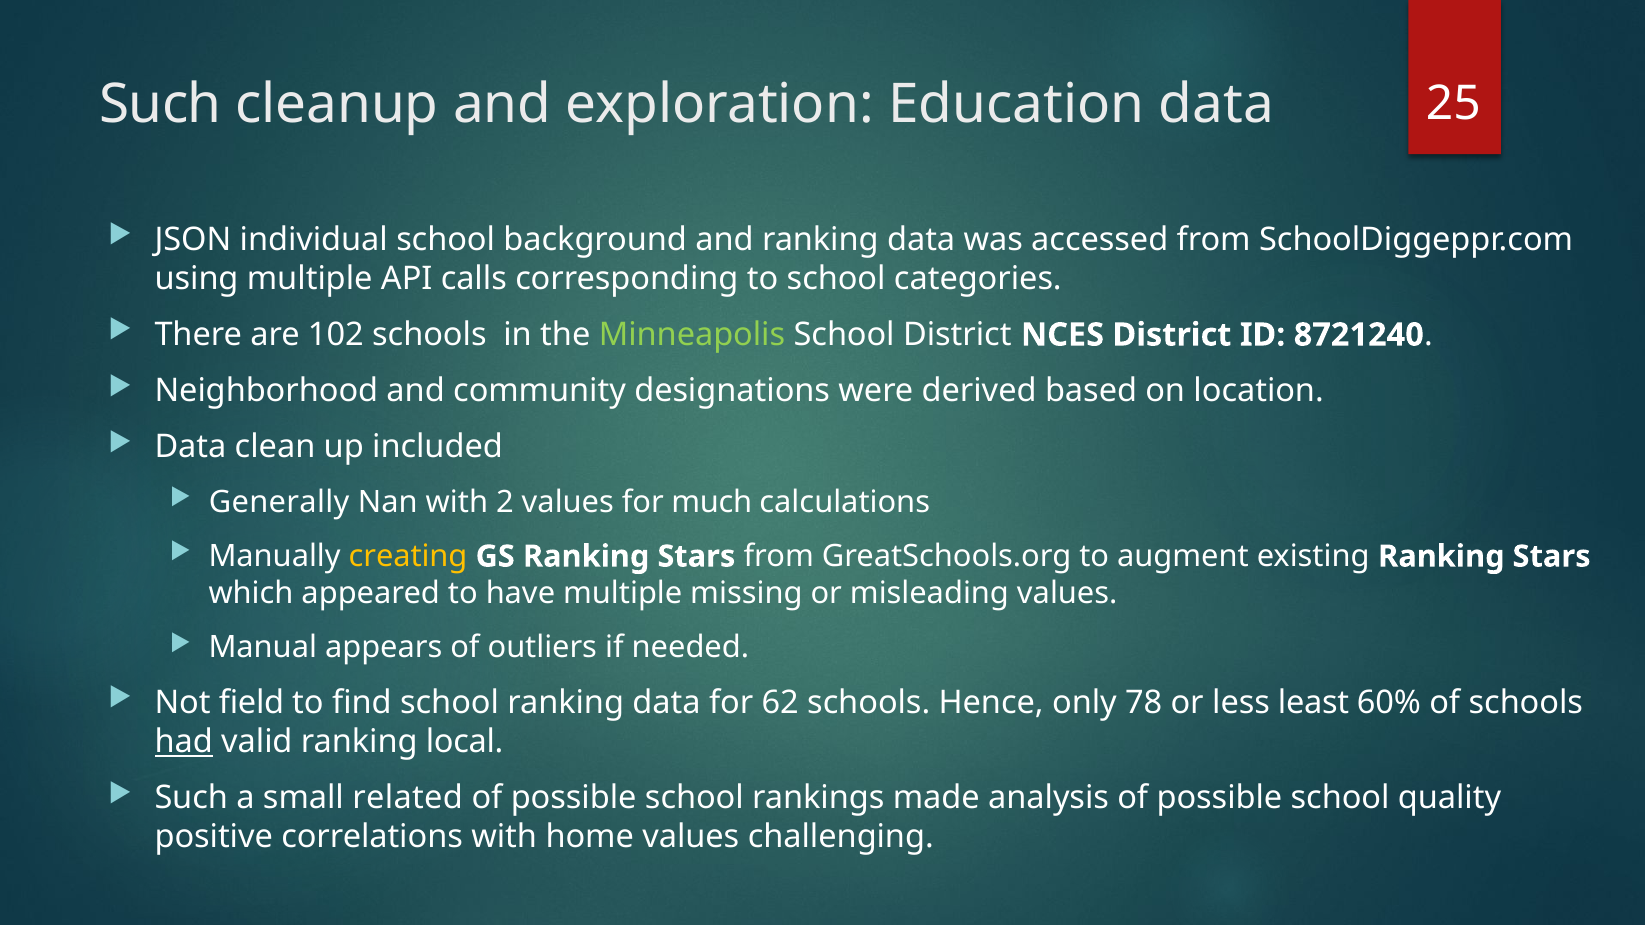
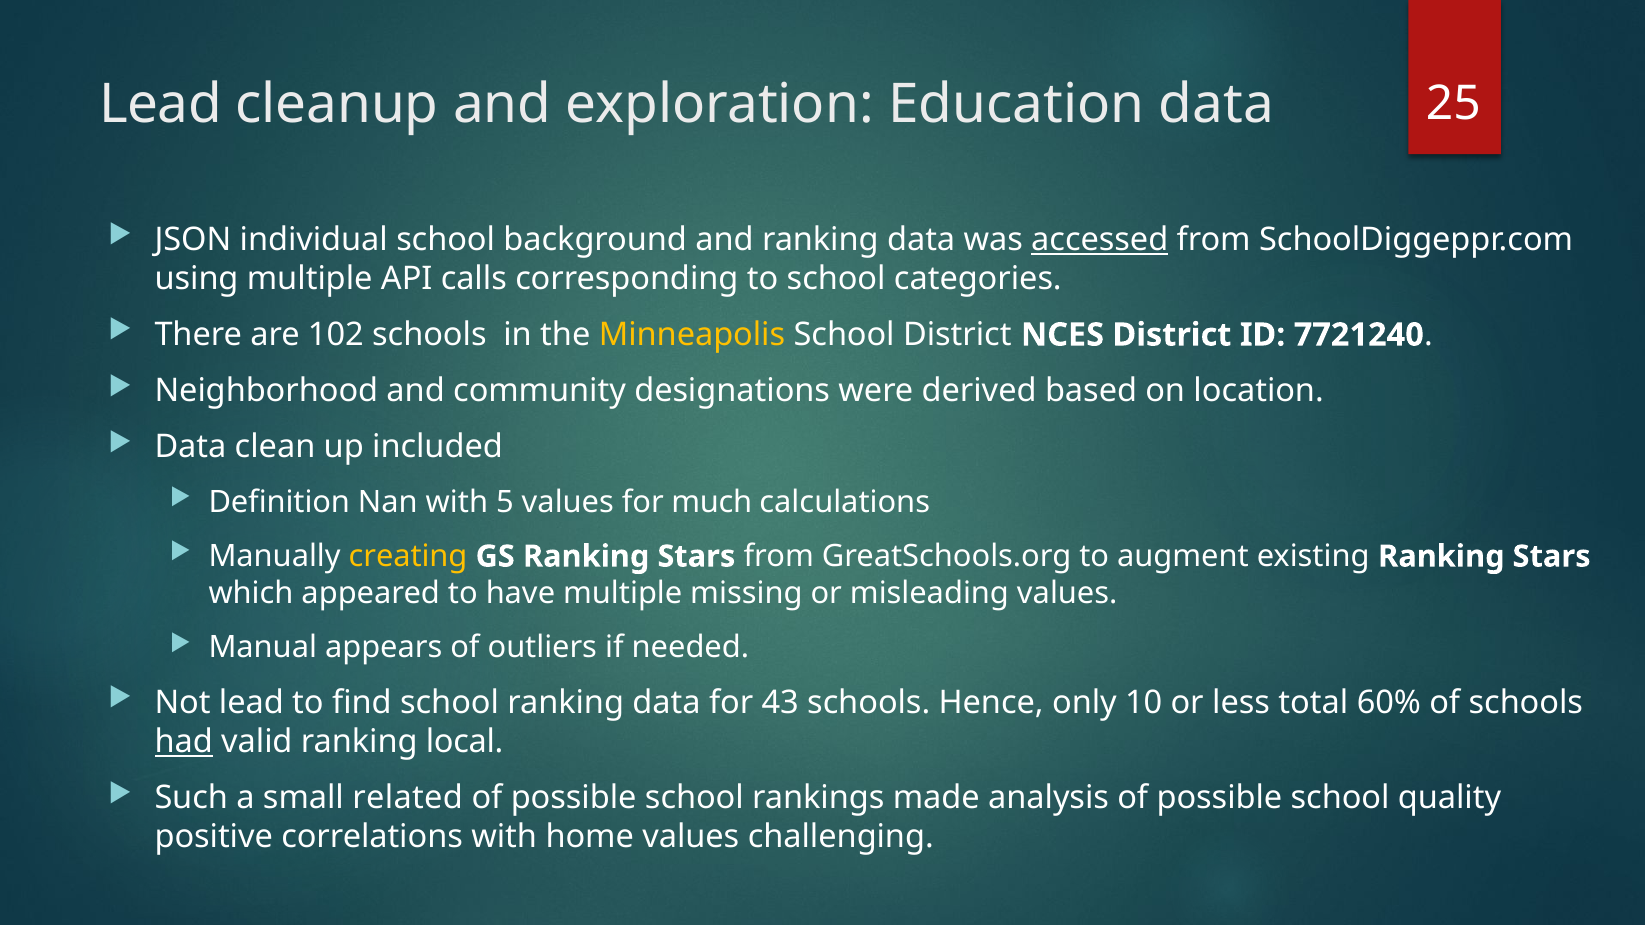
Such: Such -> Lead (160, 104)
accessed underline: none -> present (1100, 240)
Minneapolis colour: light green -> yellow (692, 335)
8721240: 8721240 -> 7721240 (1359, 335)
Generally: Generally -> Definition (279, 502)
2: 2 -> 5 (505, 502)
Not field: field -> lead (251, 703)
62: 62 -> 43 (780, 703)
78: 78 -> 10 (1144, 703)
least: least -> total (1313, 703)
